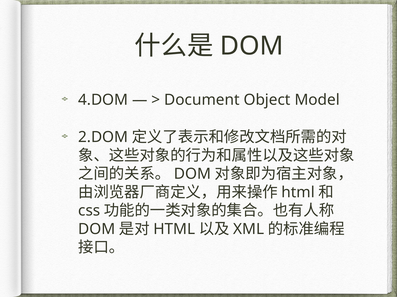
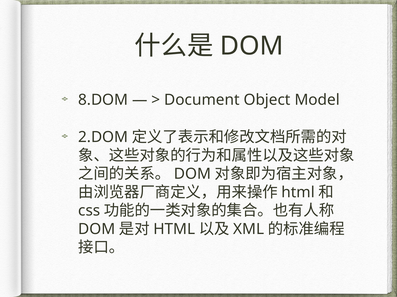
4.DOM: 4.DOM -> 8.DOM (103, 100)
